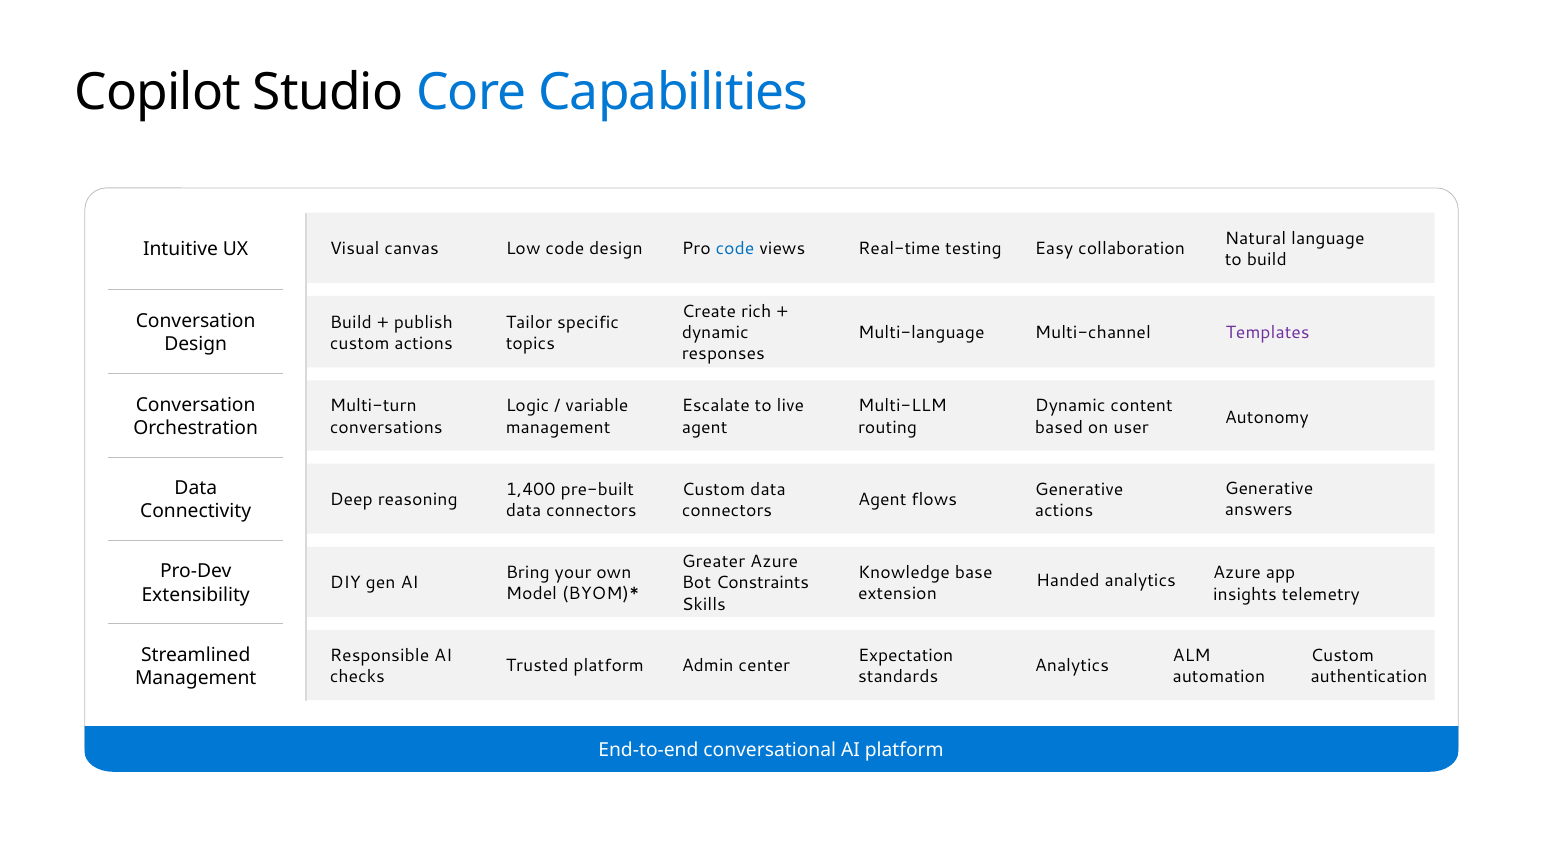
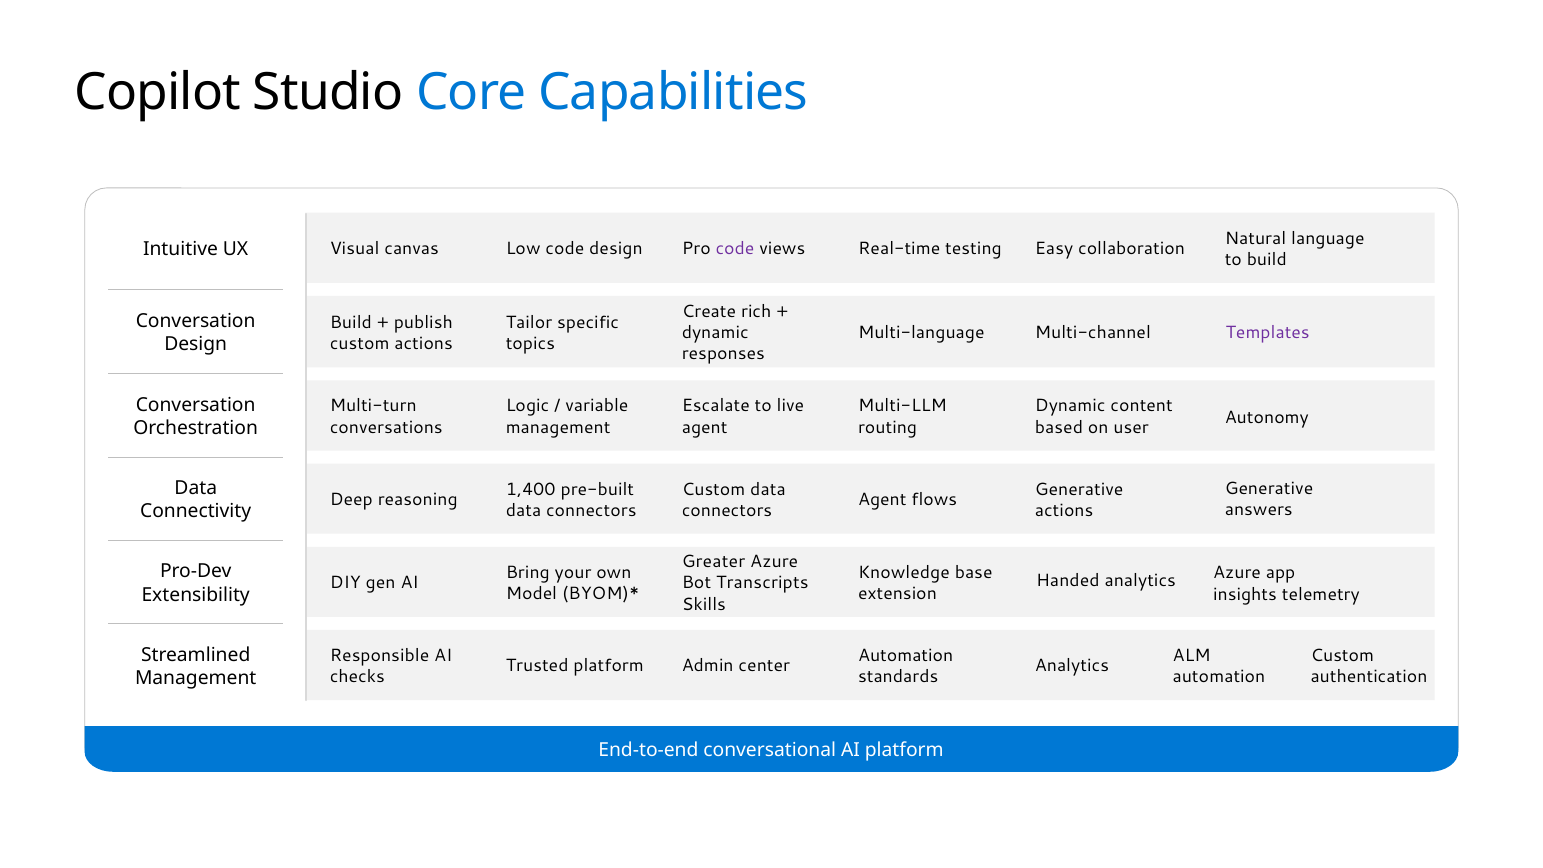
code colour: blue -> purple (735, 249)
Constraints: Constraints -> Transcripts (762, 583)
Expectation: Expectation -> Automation (906, 655)
